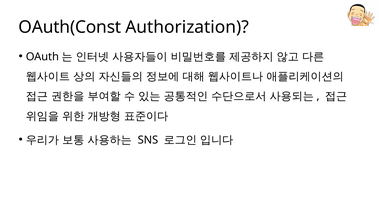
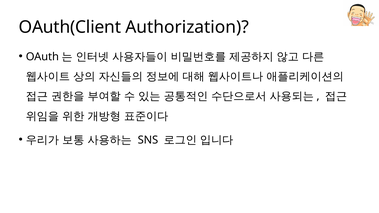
OAuth(Const: OAuth(Const -> OAuth(Client (70, 27)
